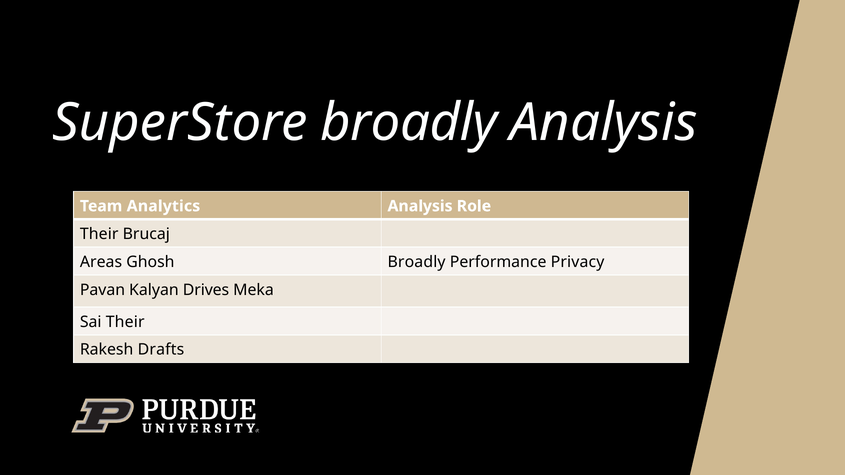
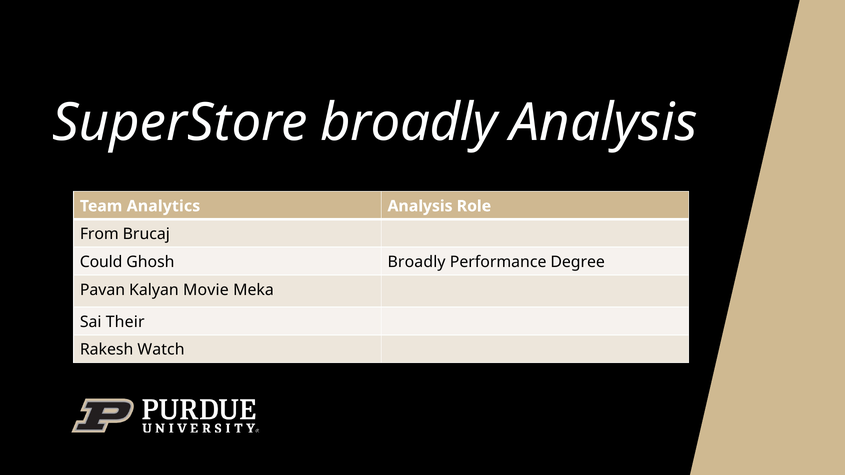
Their: Their -> From (99, 234)
Areas: Areas -> Could (101, 262)
Privacy: Privacy -> Degree (578, 262)
Drives: Drives -> Movie (206, 290)
Drafts: Drafts -> Watch (161, 350)
